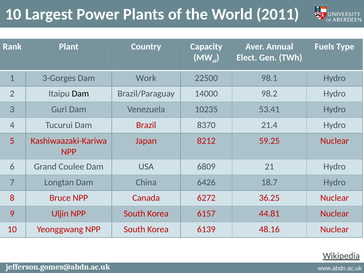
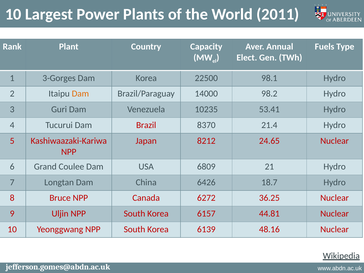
Dam Work: Work -> Korea (146, 78)
Dam colour: black -> orange (80, 94)
59.25: 59.25 -> 24.65 (269, 141)
